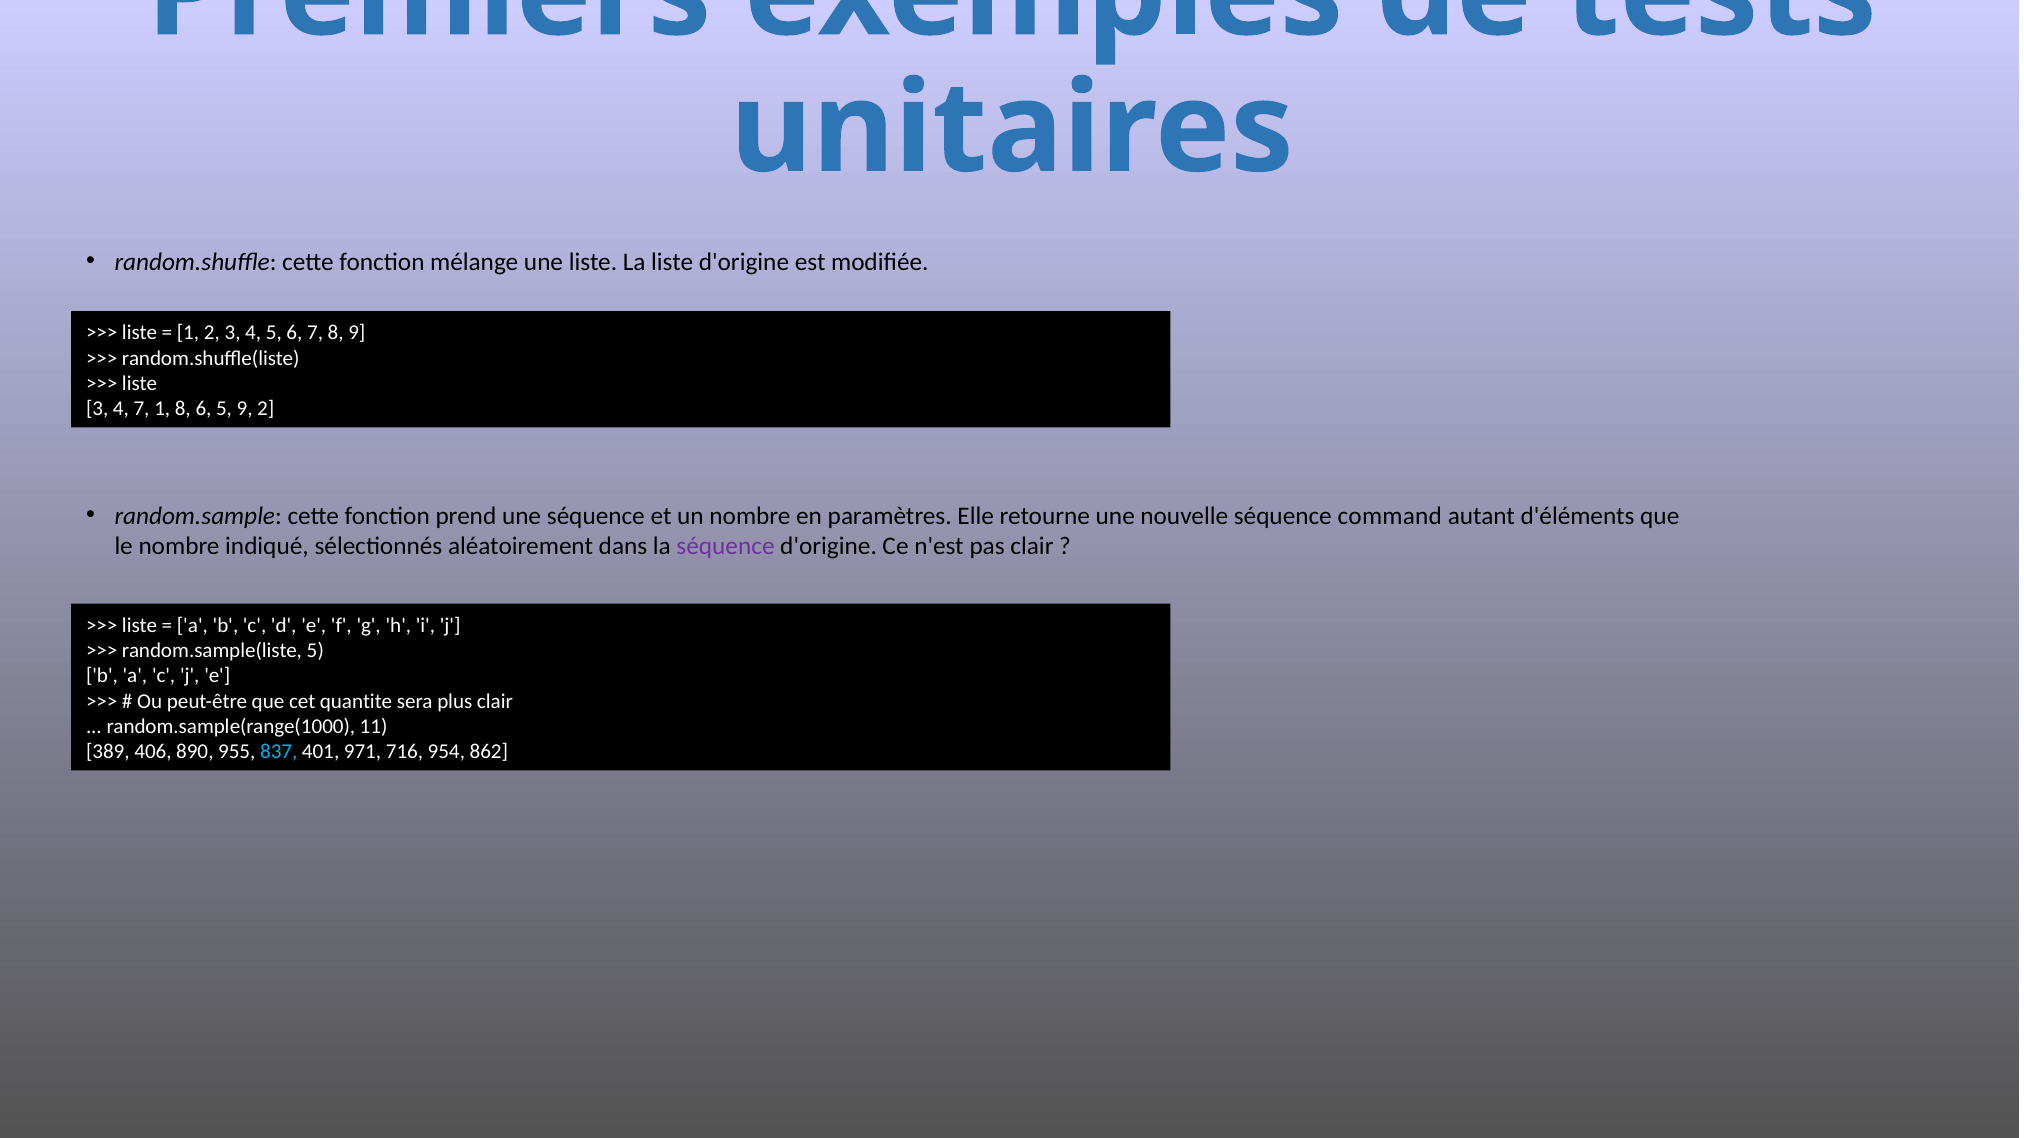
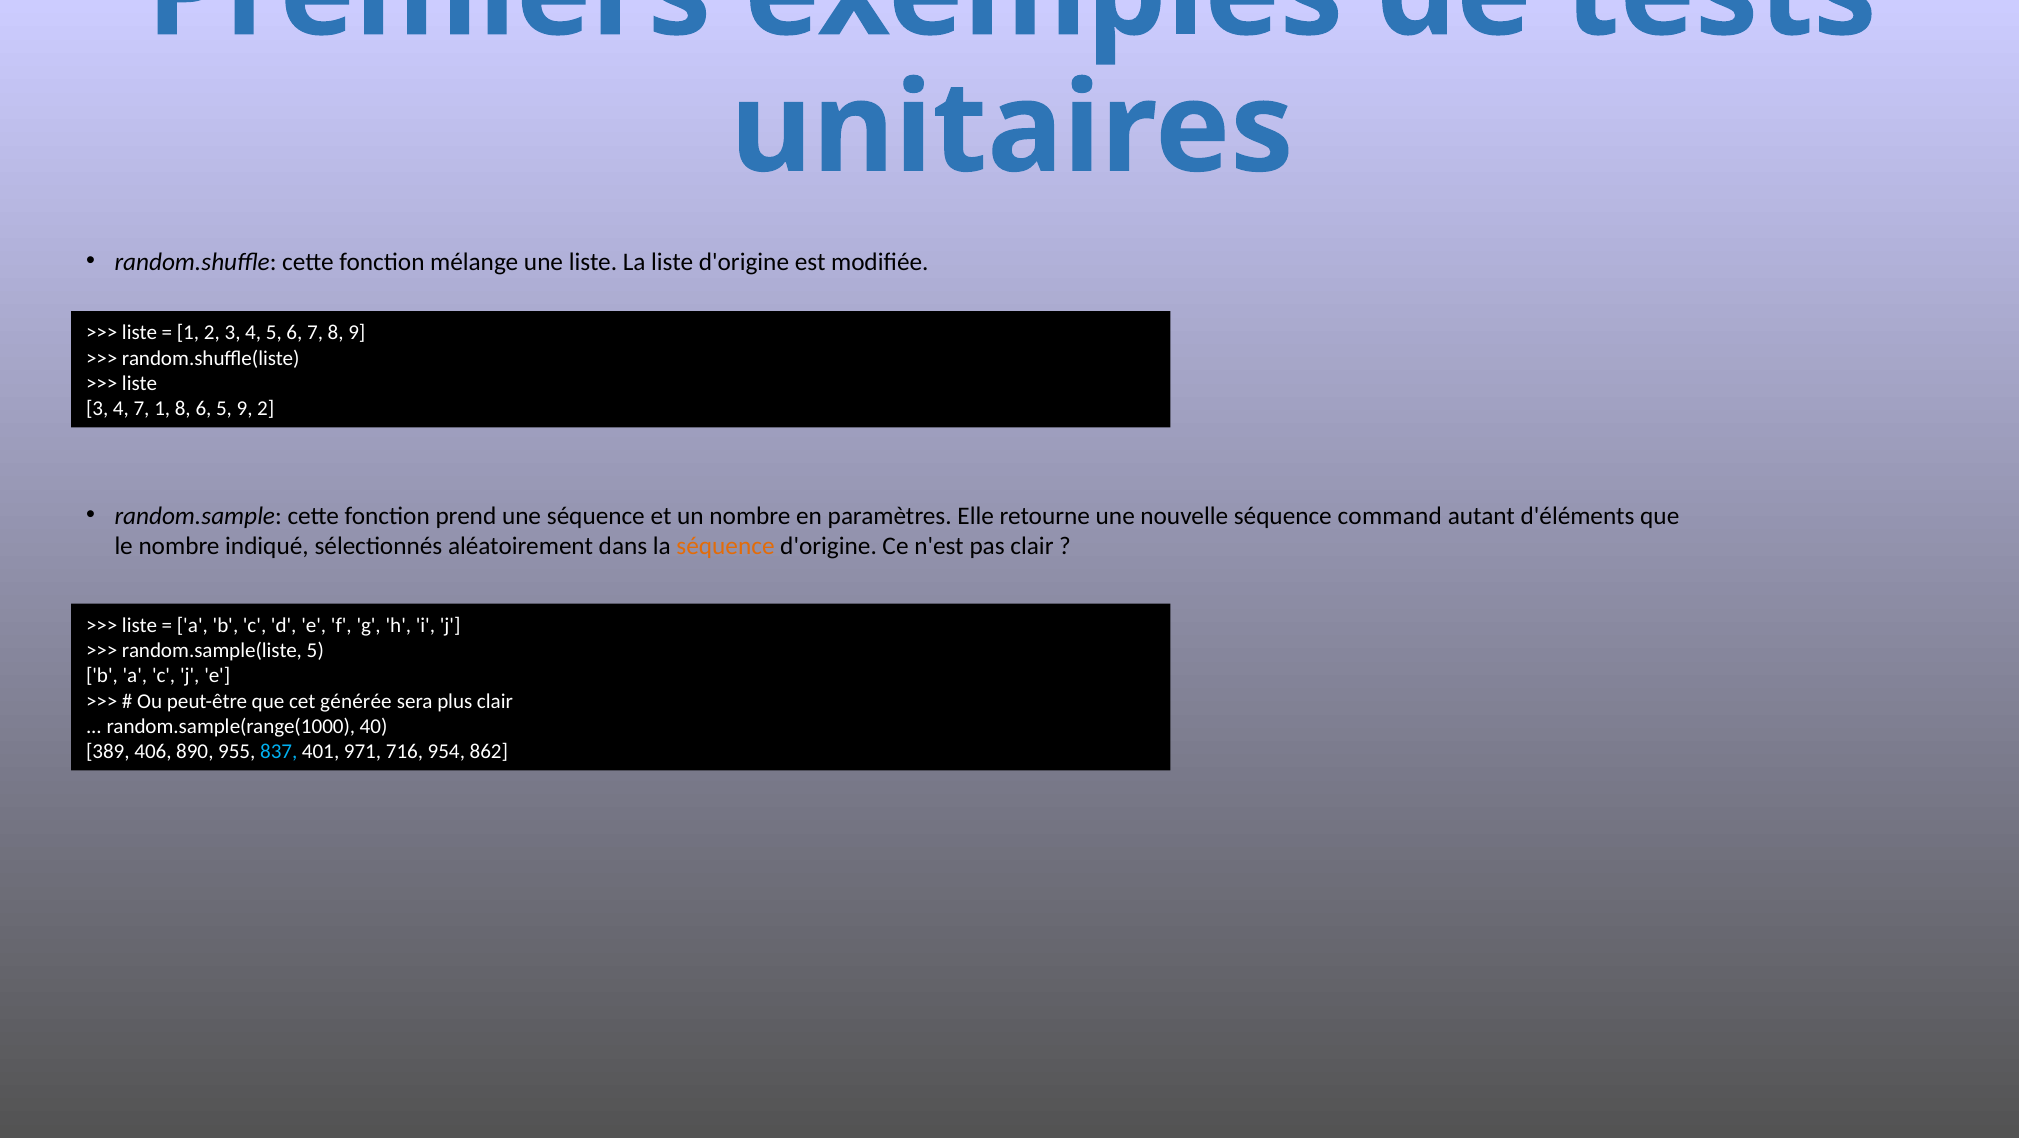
séquence colour: purple -> orange (725, 546)
quantite: quantite -> générée (356, 701)
11: 11 -> 40 (374, 727)
